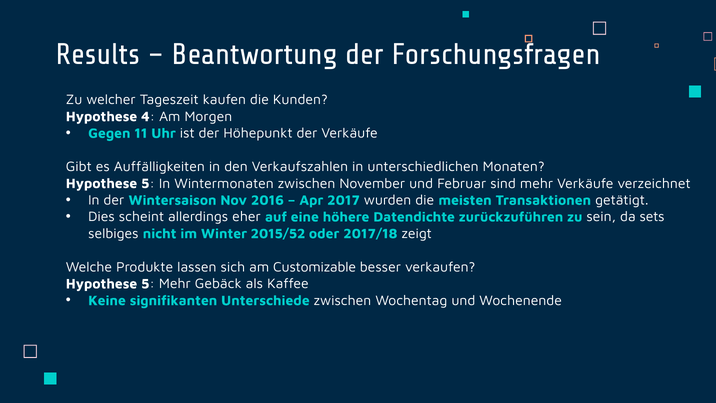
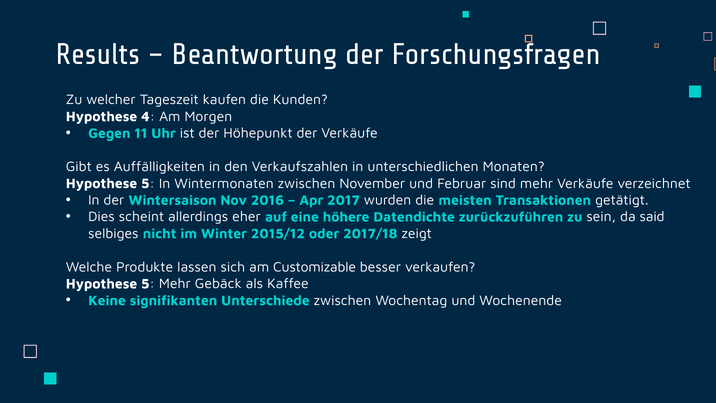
sets: sets -> said (652, 217)
2015/52: 2015/52 -> 2015/12 (278, 233)
